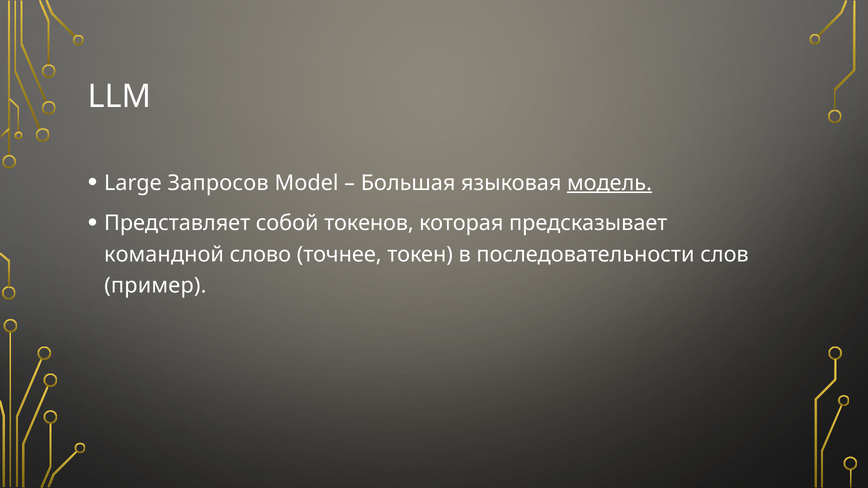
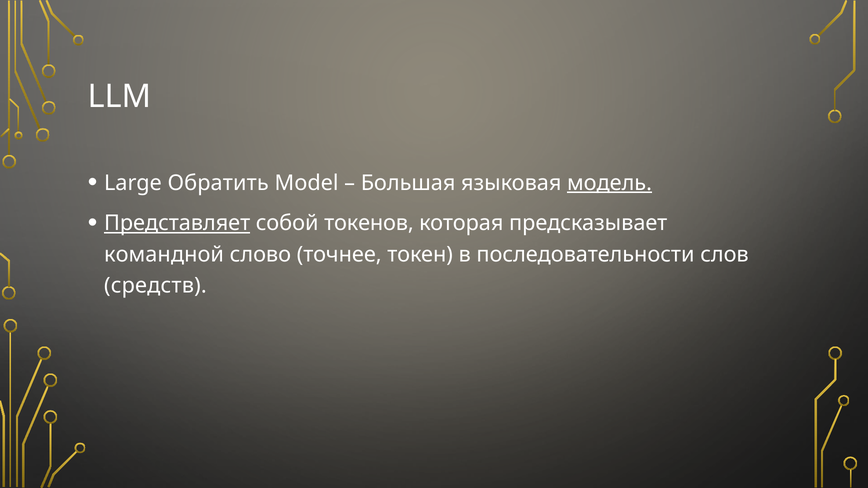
Запросов: Запросов -> Обратить (218, 183)
Представляет underline: none -> present (177, 223)
пример: пример -> средств (155, 286)
